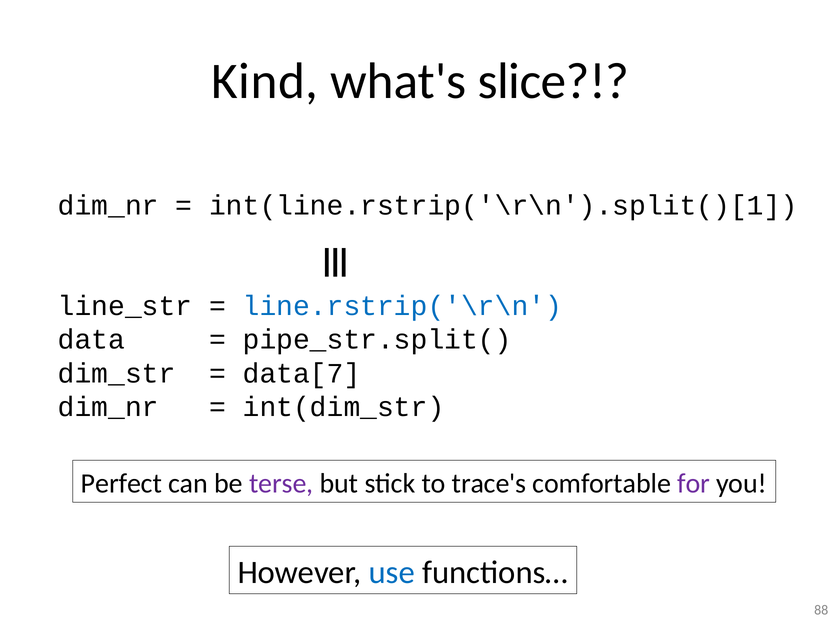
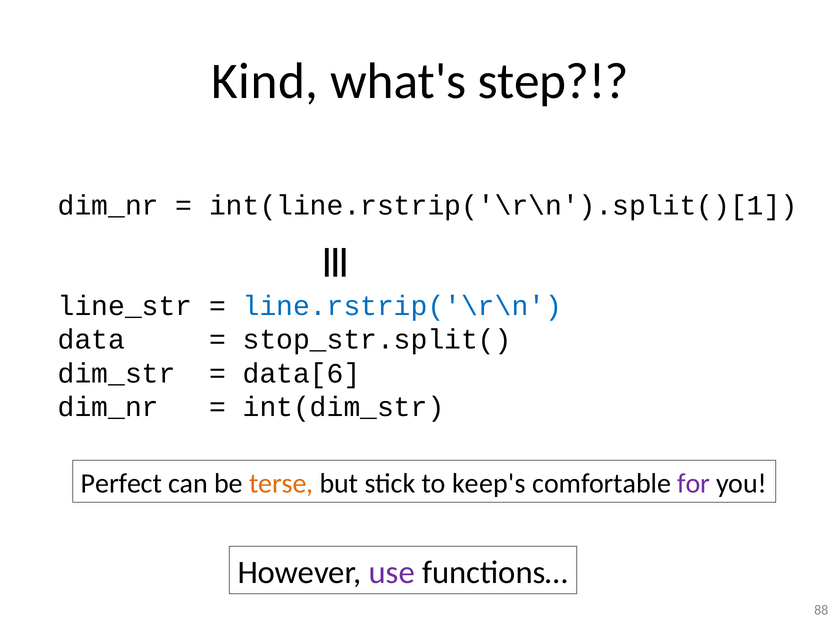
slice: slice -> step (553, 81)
pipe_str.split(: pipe_str.split( -> stop_str.split( (377, 340)
data[7: data[7 -> data[6 (302, 373)
terse colour: purple -> orange (281, 483)
trace's: trace's -> keep's (489, 483)
use colour: blue -> purple (392, 573)
